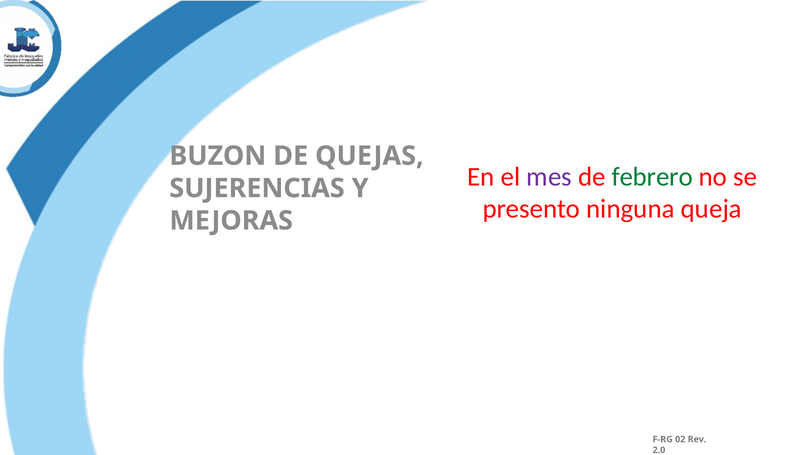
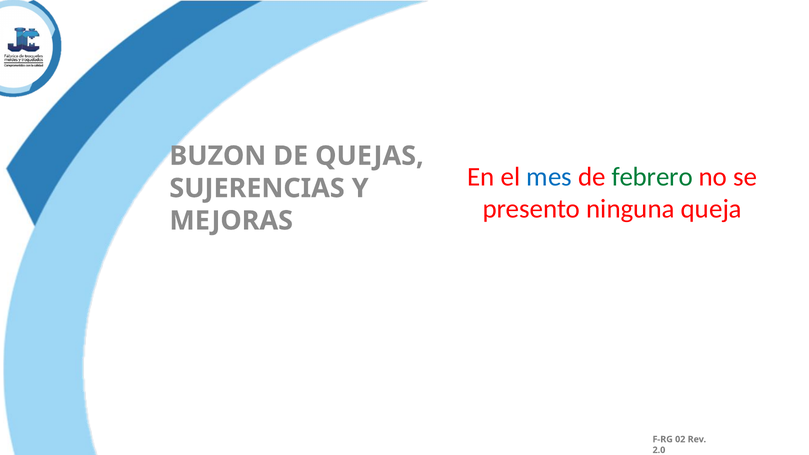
mes colour: purple -> blue (549, 177)
